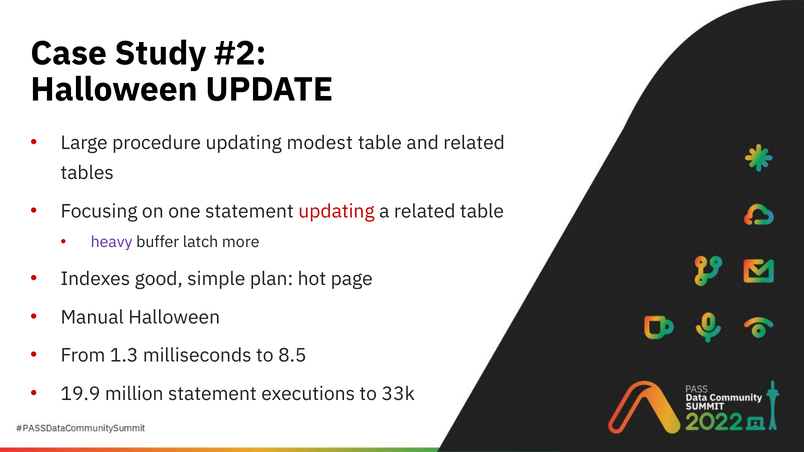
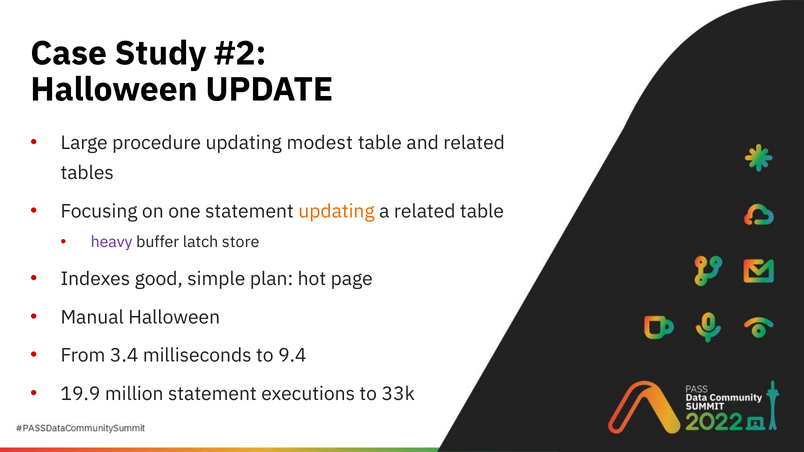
updating colour: red -> orange (336, 212)
more: more -> store (241, 242)
1.3: 1.3 -> 3.4 (124, 356)
8.5: 8.5 -> 9.4 (292, 356)
